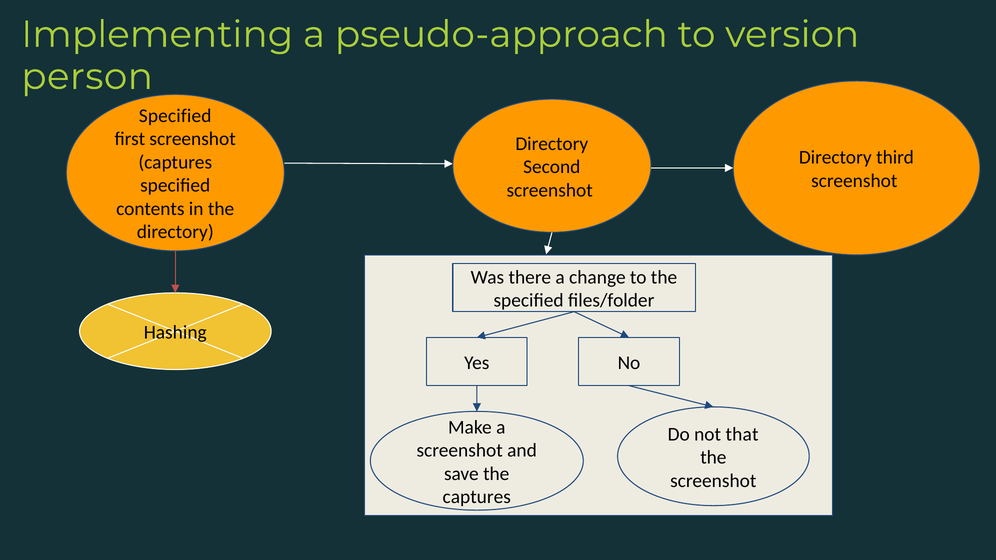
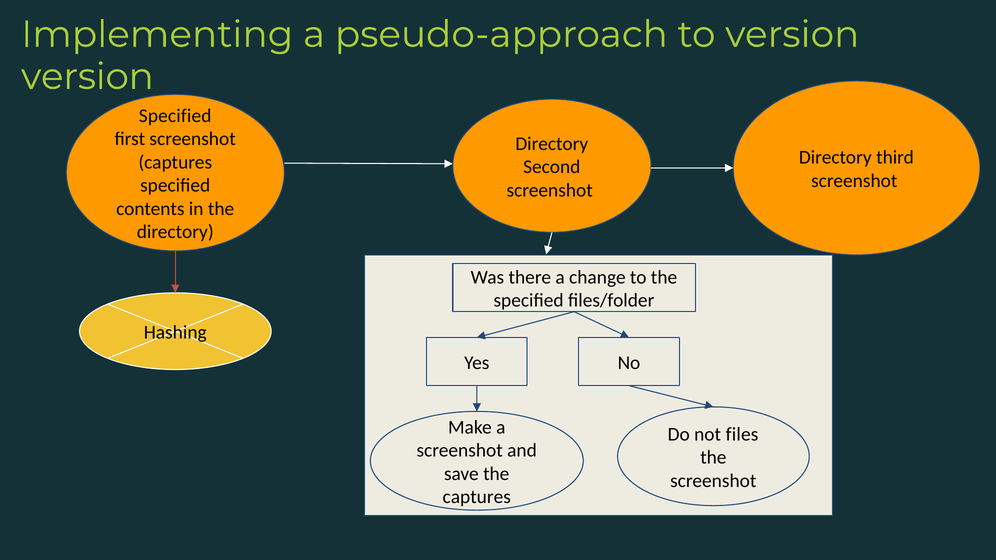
person: person -> version (87, 77)
that: that -> files (742, 435)
